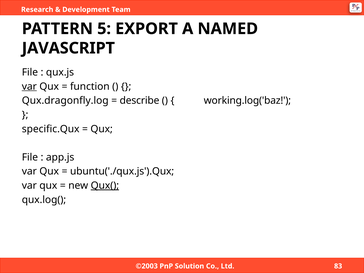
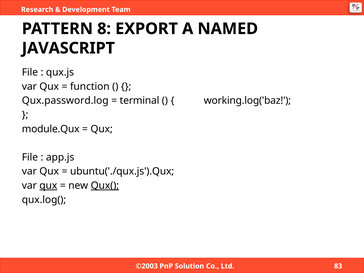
5: 5 -> 8 (104, 29)
var underline: present -> none (29, 86)
Qux.dragonfly.log: Qux.dragonfly.log -> Qux.password.log (65, 101)
describe: describe -> terminal (139, 101)
specific.Qux: specific.Qux -> module.Qux (51, 129)
qux underline: none -> present (48, 186)
